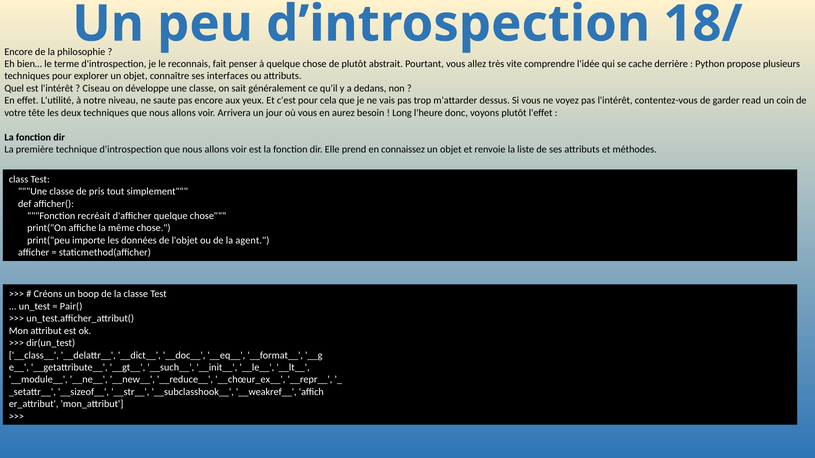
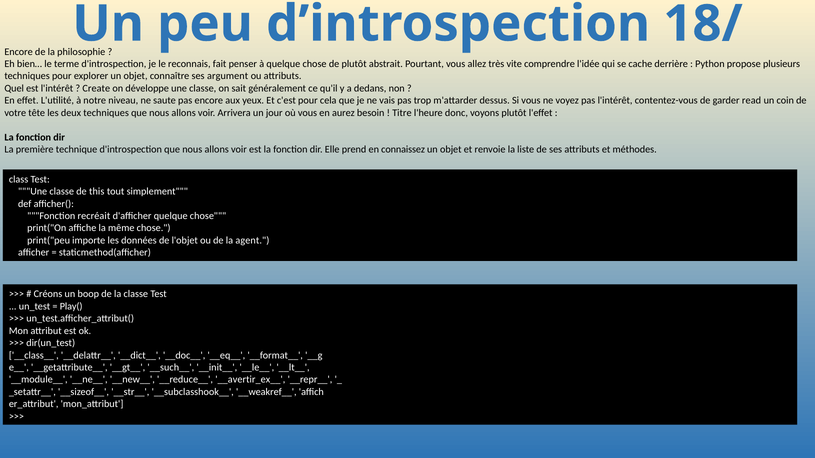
interfaces: interfaces -> argument (228, 76)
Ciseau: Ciseau -> Create (96, 88)
Long: Long -> Titre (402, 113)
pris: pris -> this (97, 192)
Pair(: Pair( -> Play( (71, 307)
__chœur_ex__: __chœur_ex__ -> __avertir_ex__ (250, 380)
